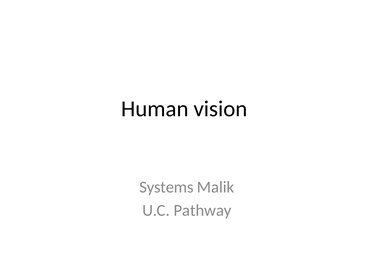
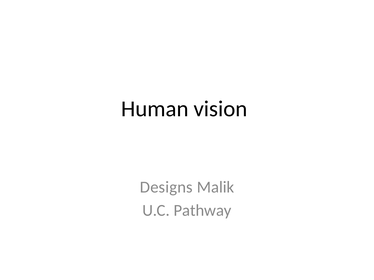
Systems: Systems -> Designs (166, 188)
